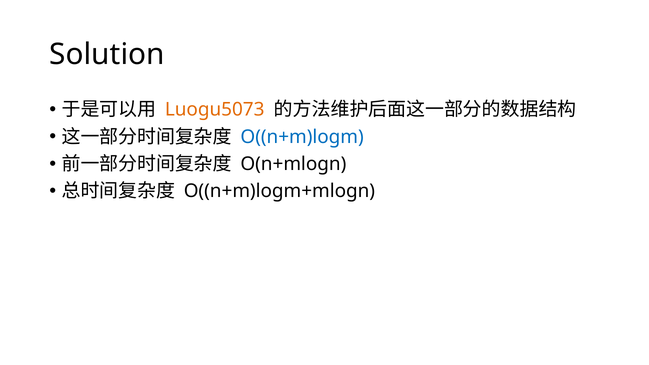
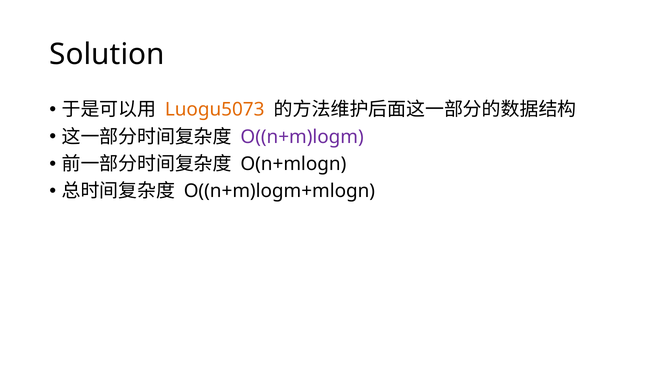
O((n+m)logm colour: blue -> purple (302, 137)
